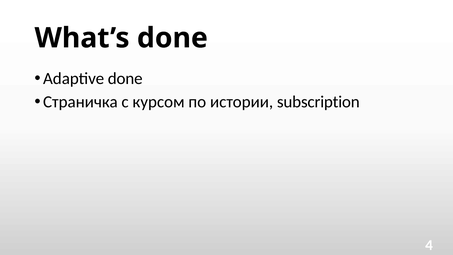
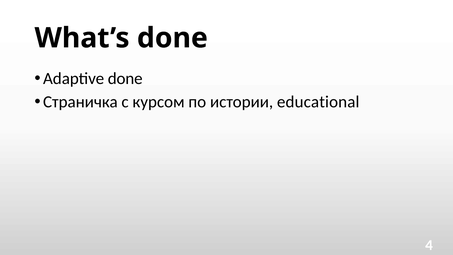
subscription: subscription -> educational (318, 102)
